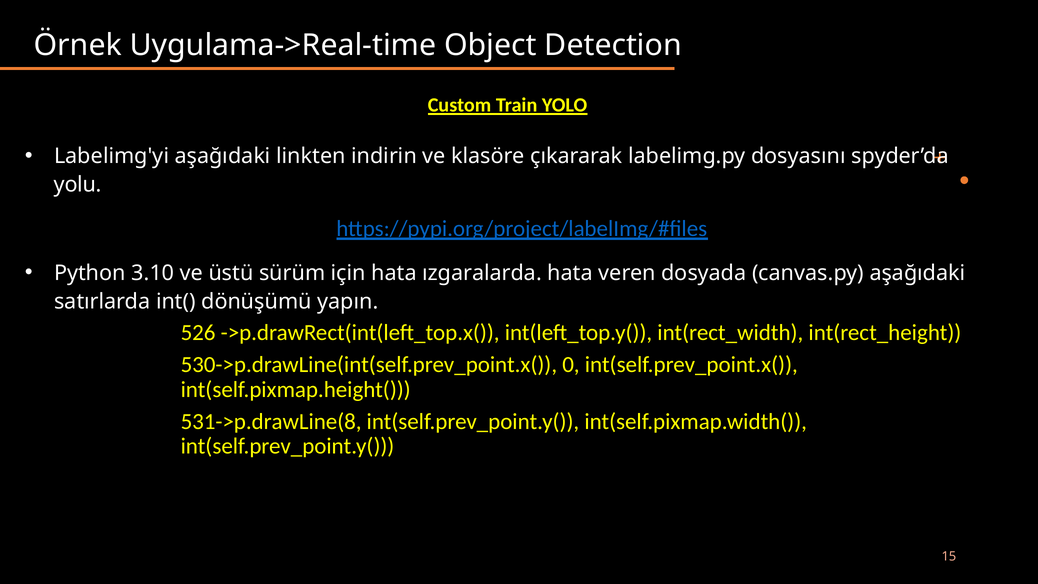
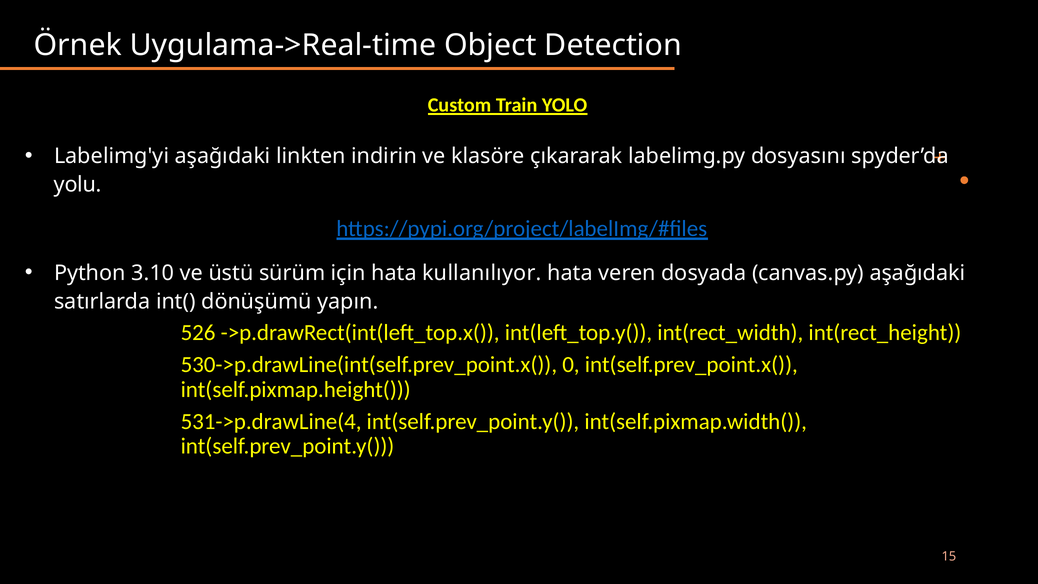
ızgaralarda: ızgaralarda -> kullanılıyor (482, 273)
531->p.drawLine(8: 531->p.drawLine(8 -> 531->p.drawLine(4 (271, 421)
